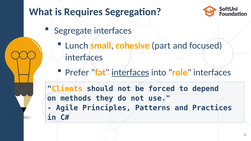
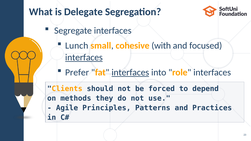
Requires: Requires -> Delegate (83, 12)
part: part -> with (161, 46)
interfaces underline: none -> present (84, 58)
